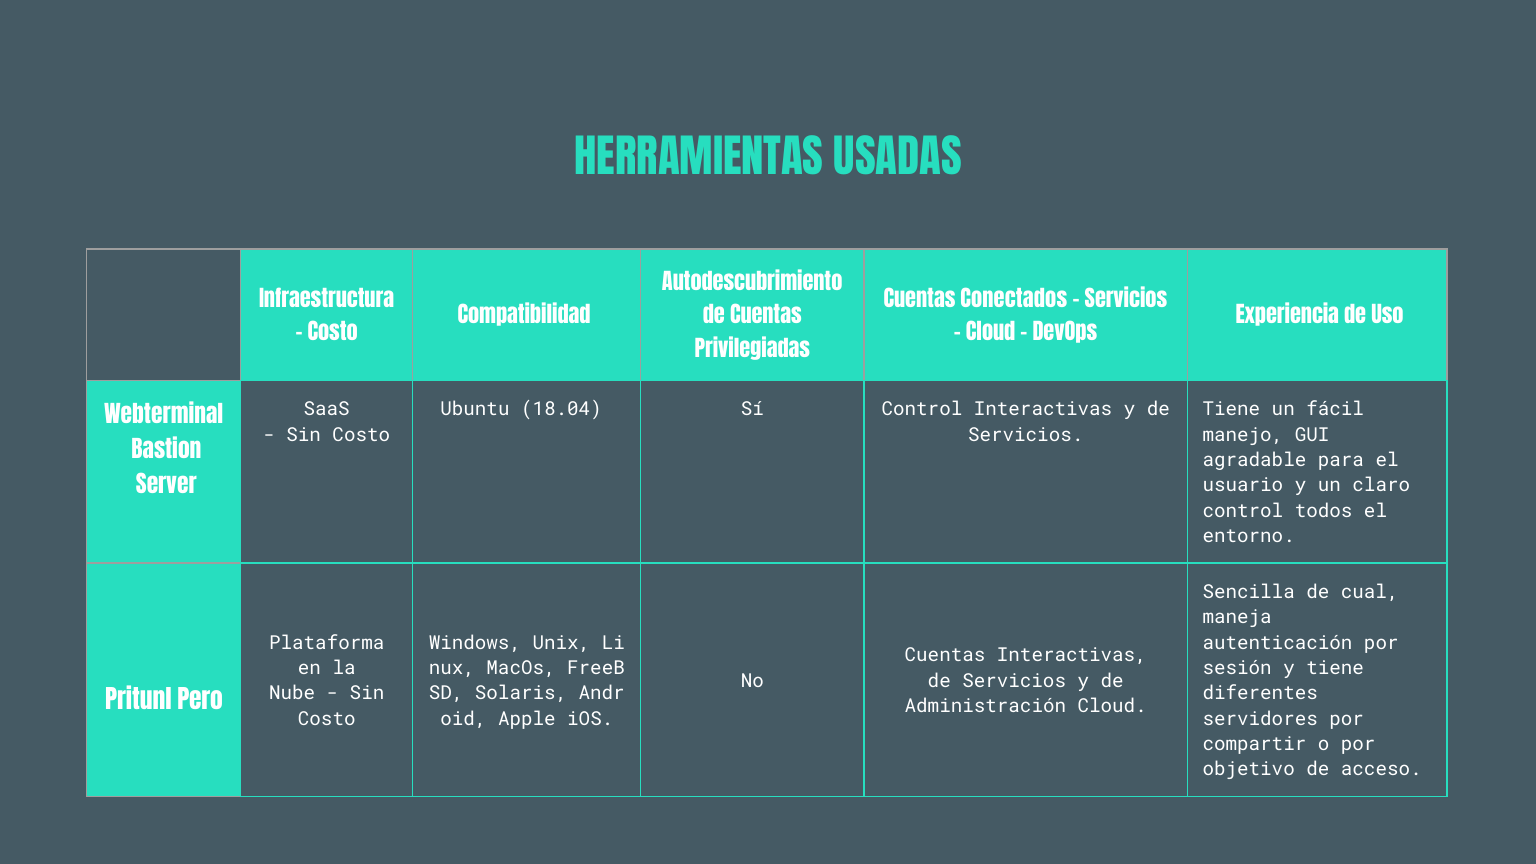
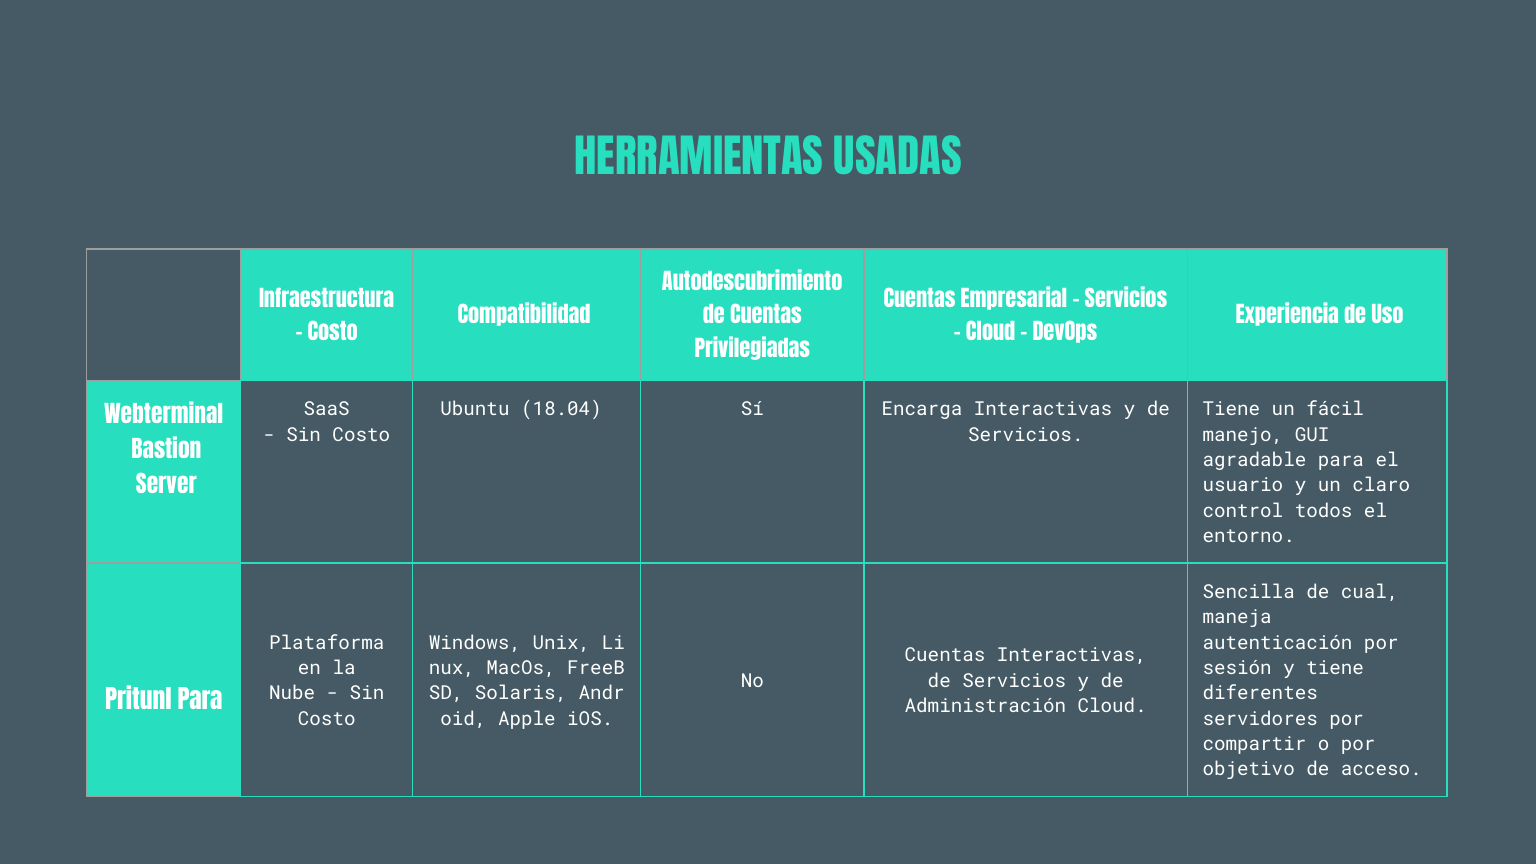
Conectados: Conectados -> Empresarial (1014, 300)
Sí Control: Control -> Encarga (922, 409)
Pritunl Pero: Pero -> Para (200, 701)
